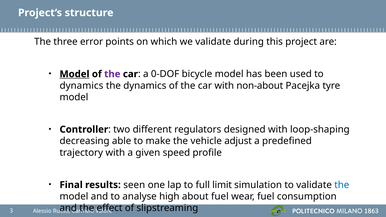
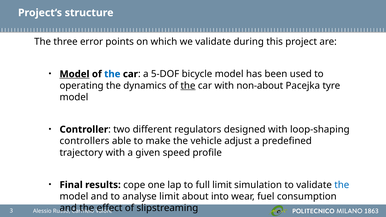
the colour: purple -> blue (112, 74)
0-DOF: 0-DOF -> 5-DOF (165, 74)
dynamics: dynamics -> operating (82, 86)
the underline: none -> present (188, 86)
decreasing: decreasing -> controllers (84, 141)
seen: seen -> cope (134, 185)
analyse high: high -> limit (169, 197)
about fuel: fuel -> into (220, 197)
